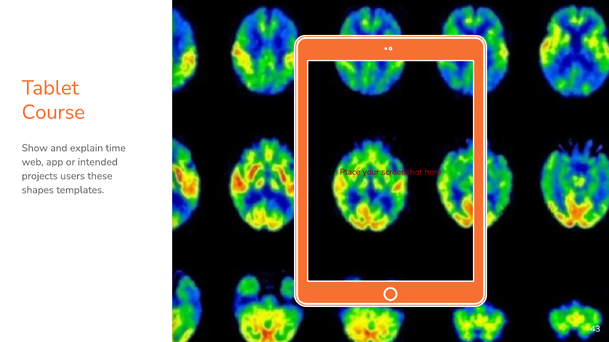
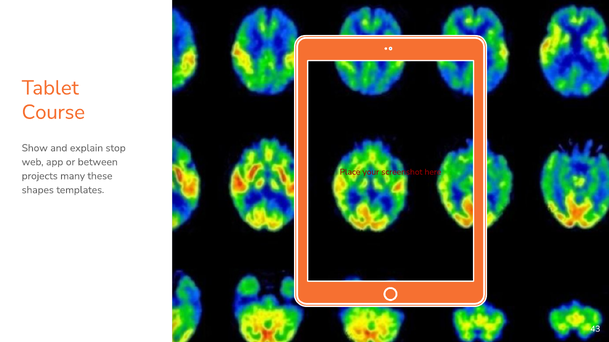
time: time -> stop (116, 148)
intended: intended -> between (98, 162)
users: users -> many (73, 176)
